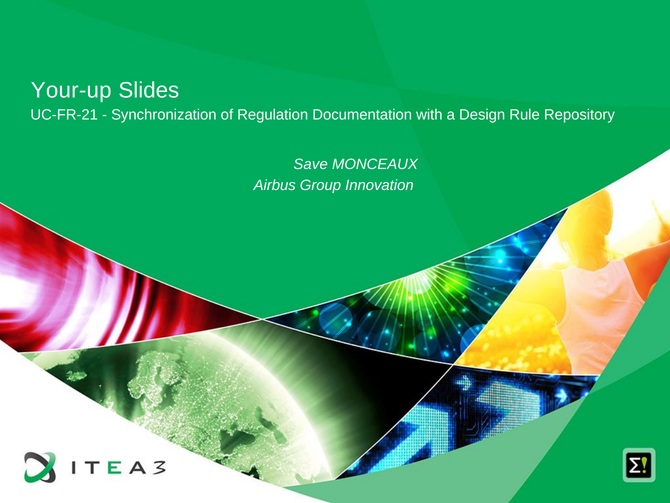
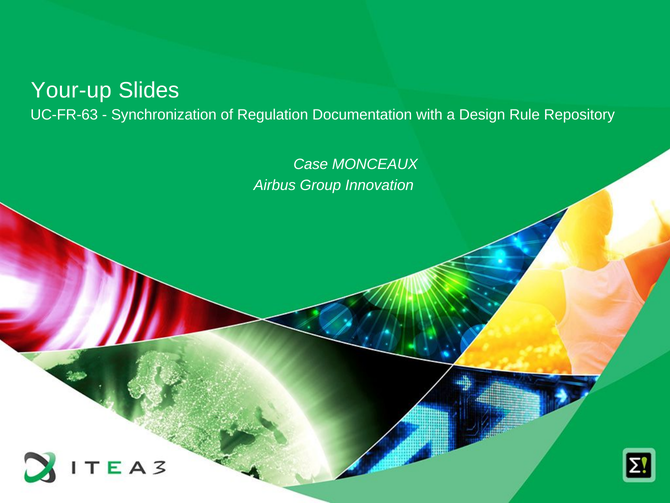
UC-FR-21: UC-FR-21 -> UC-FR-63 (64, 115)
Save: Save -> Case (311, 164)
